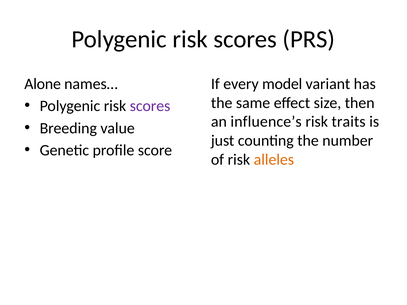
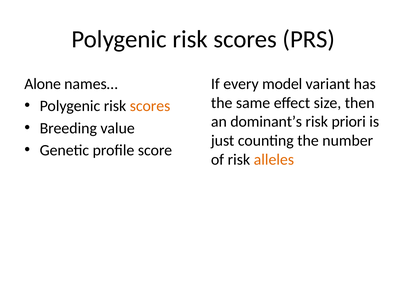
scores colour: purple -> orange (150, 106)
influence’s: influence’s -> dominant’s (266, 122)
traits: traits -> priori (349, 122)
